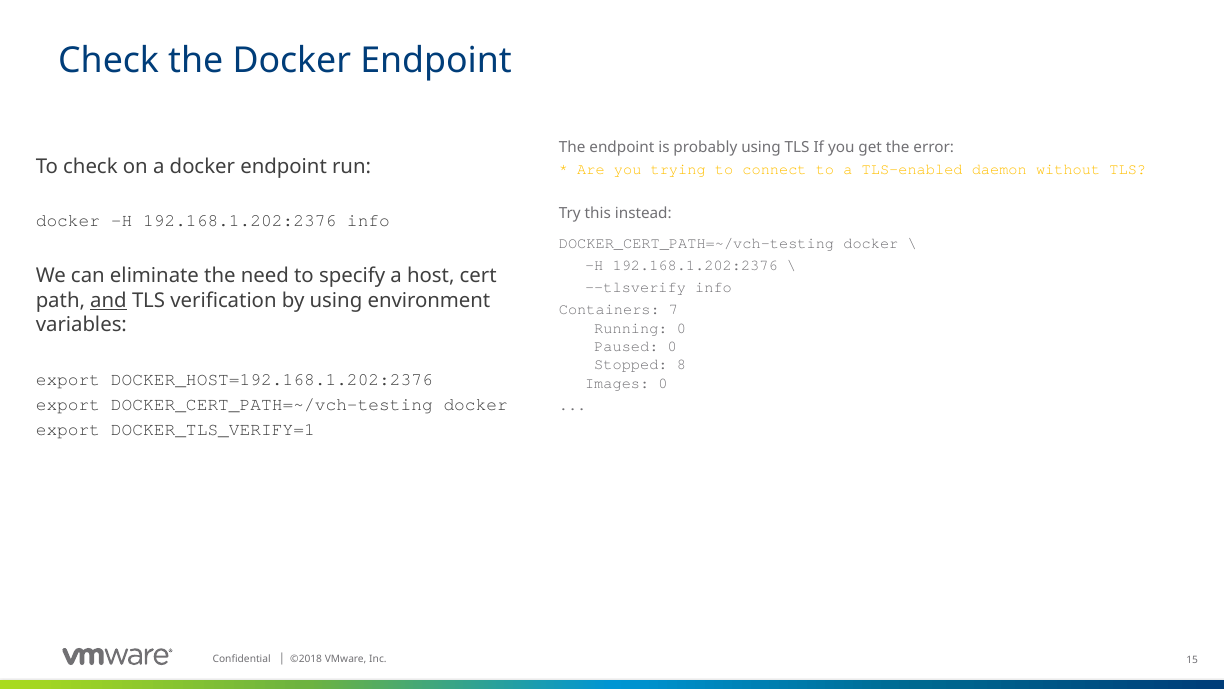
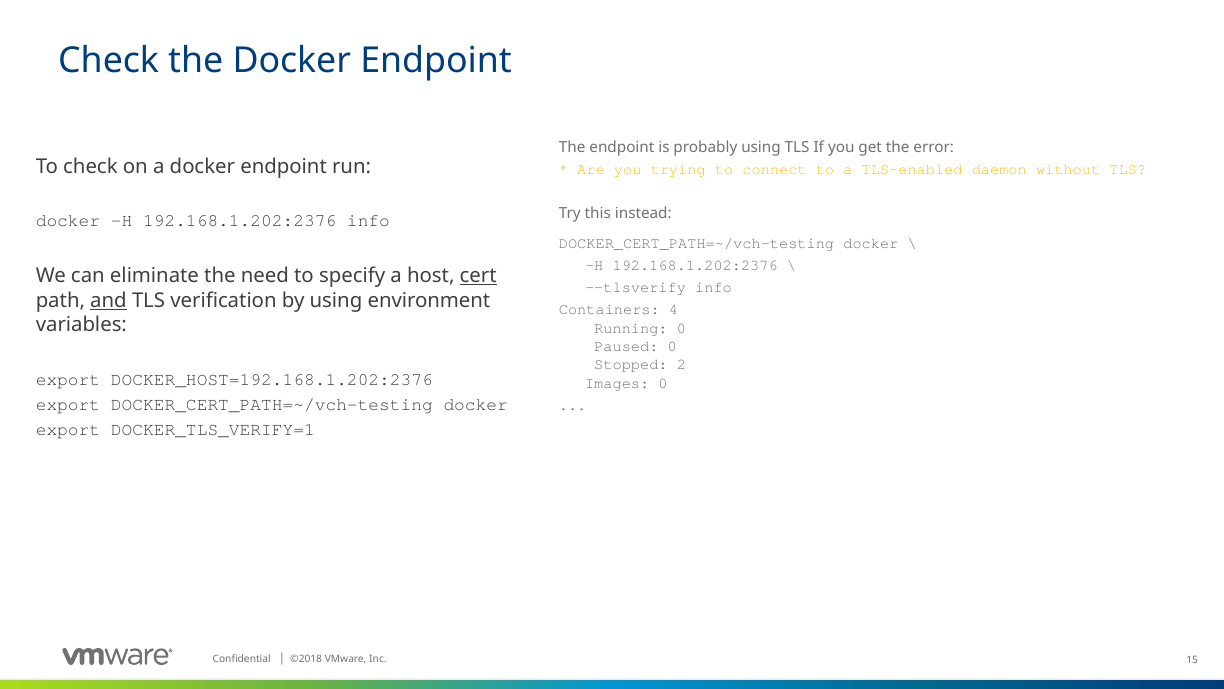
cert underline: none -> present (478, 276)
7: 7 -> 4 (674, 310)
8: 8 -> 2 (681, 365)
